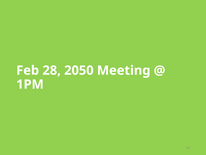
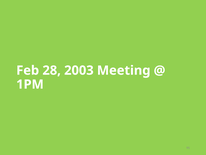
2050: 2050 -> 2003 (79, 70)
